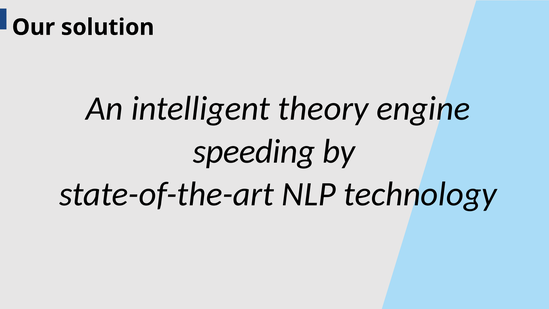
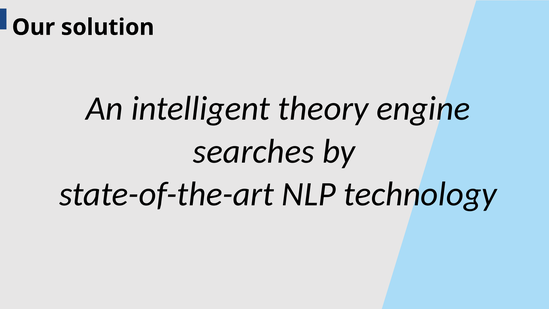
speeding: speeding -> searches (254, 151)
